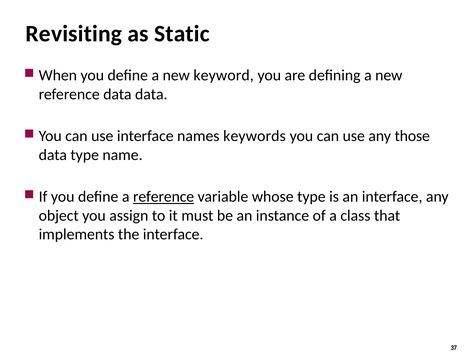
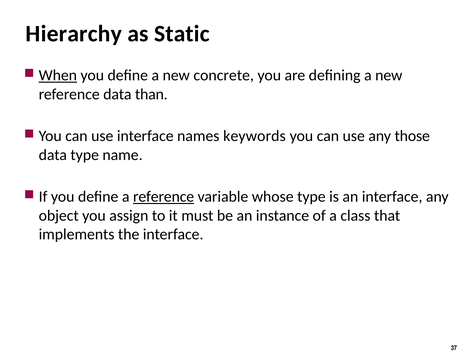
Revisiting: Revisiting -> Hierarchy (74, 34)
When underline: none -> present (58, 75)
keyword: keyword -> concrete (224, 75)
data data: data -> than (151, 94)
